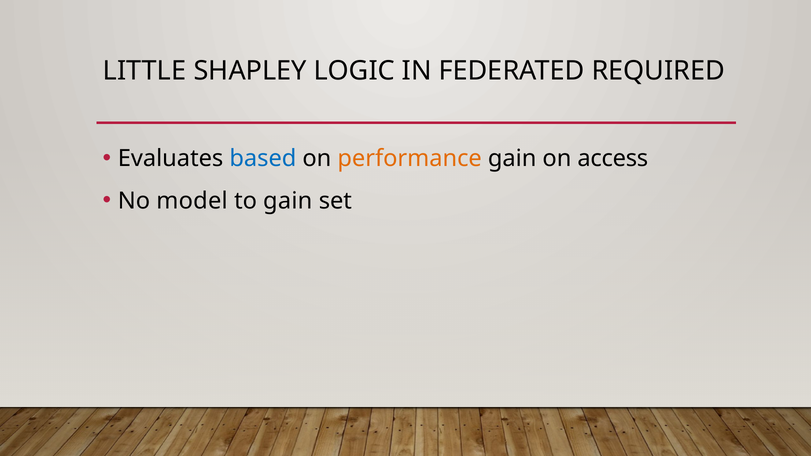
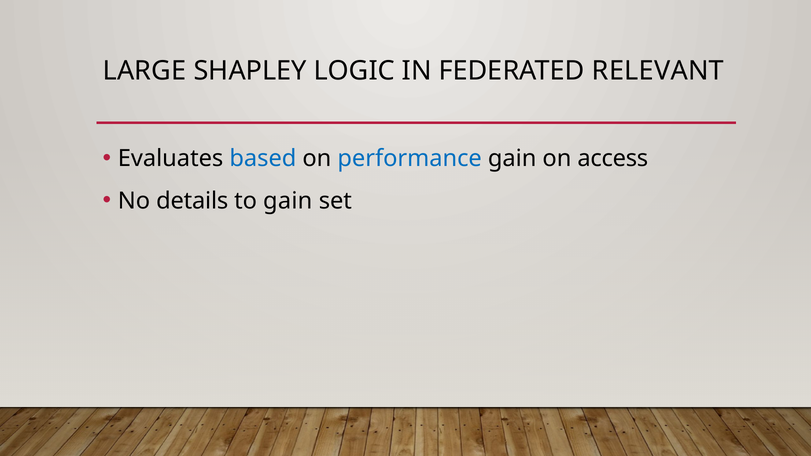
LITTLE: LITTLE -> LARGE (145, 71)
REQUIRED: REQUIRED -> RELEVANT (658, 71)
performance colour: orange -> blue (410, 159)
model: model -> details (192, 201)
